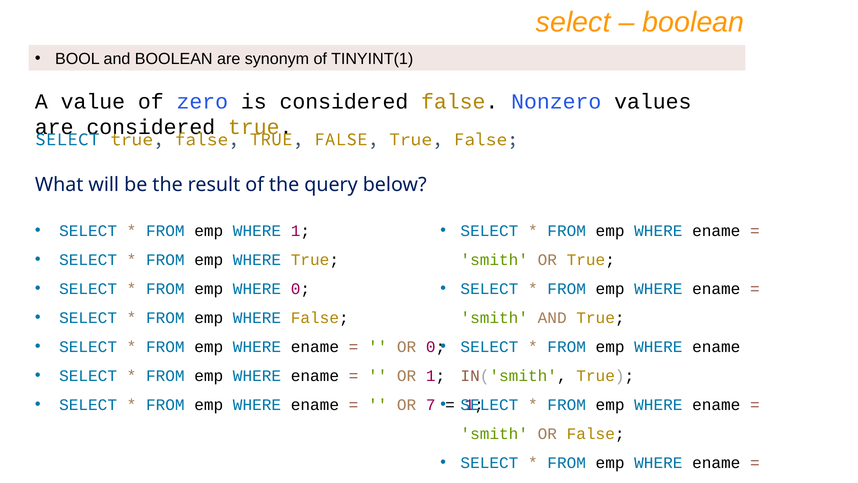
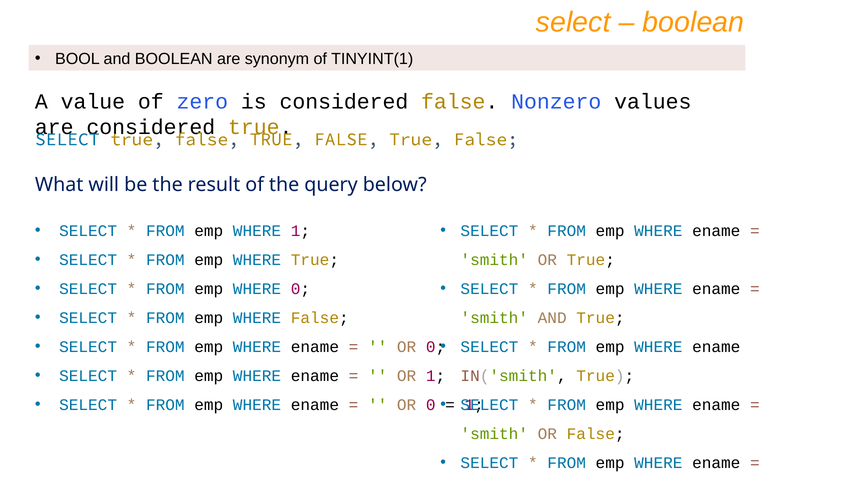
7: 7 -> 0 (431, 405)
